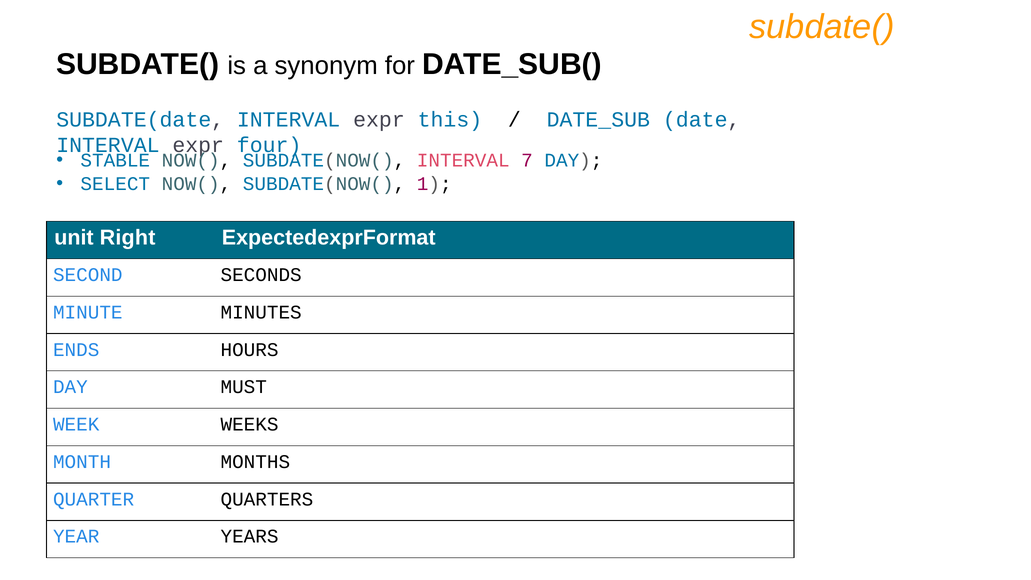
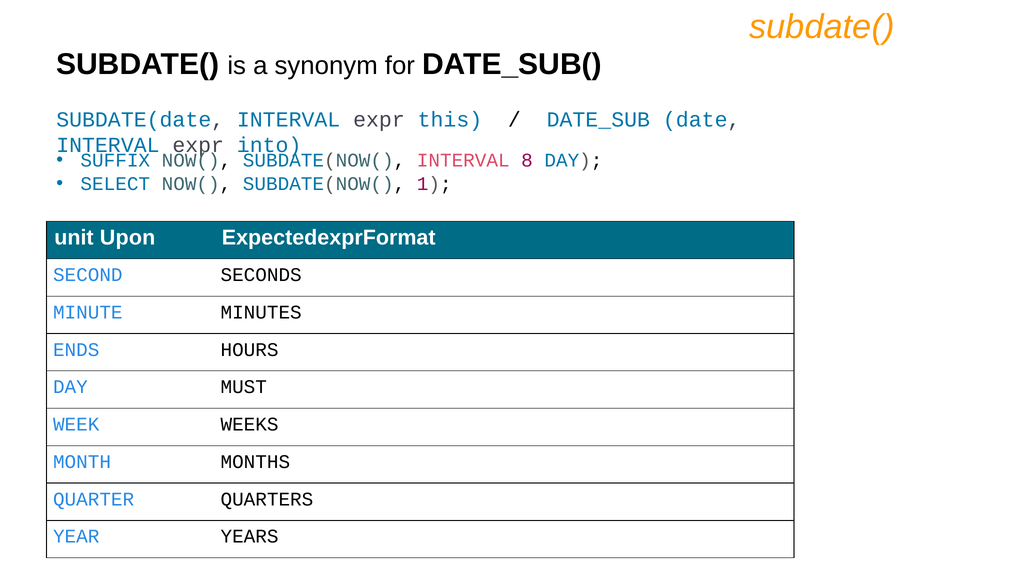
four: four -> into (269, 145)
STABLE: STABLE -> SUFFIX (115, 161)
7: 7 -> 8 (527, 161)
Right: Right -> Upon (128, 238)
